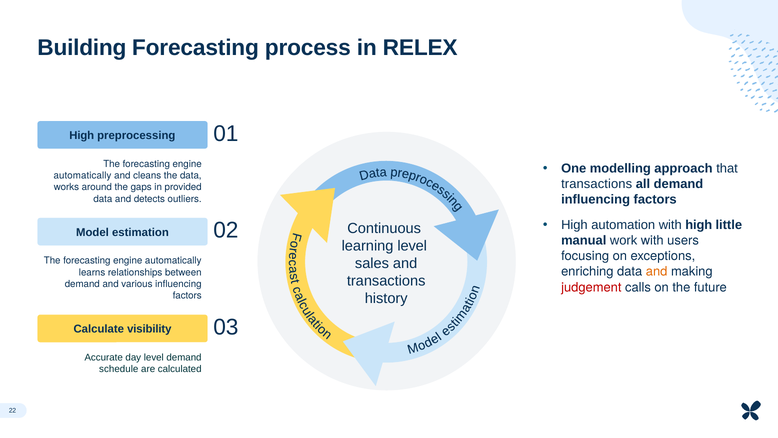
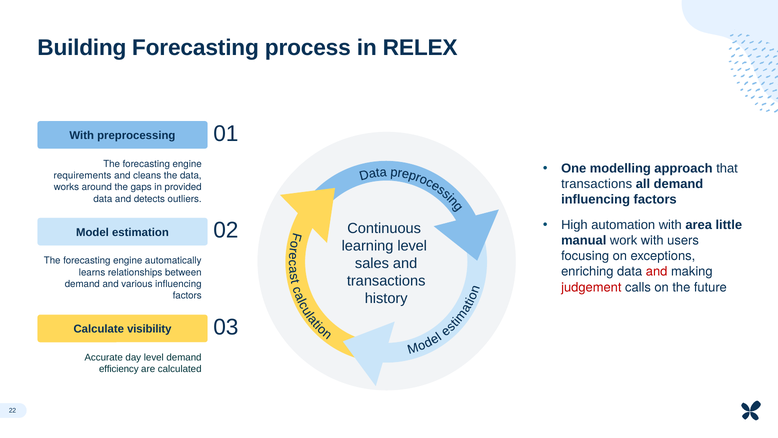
High: High -> With (82, 136)
automatically: automatically -> requirements (82, 175)
with high: high -> area (699, 225)
and colour: orange -> red (657, 271)
schedule: schedule -> efficiency (119, 369)
